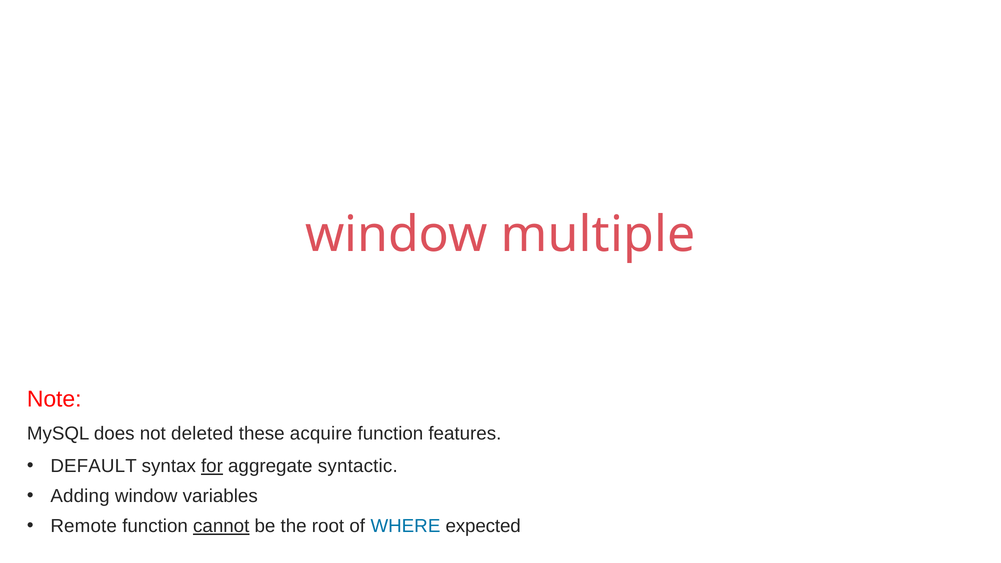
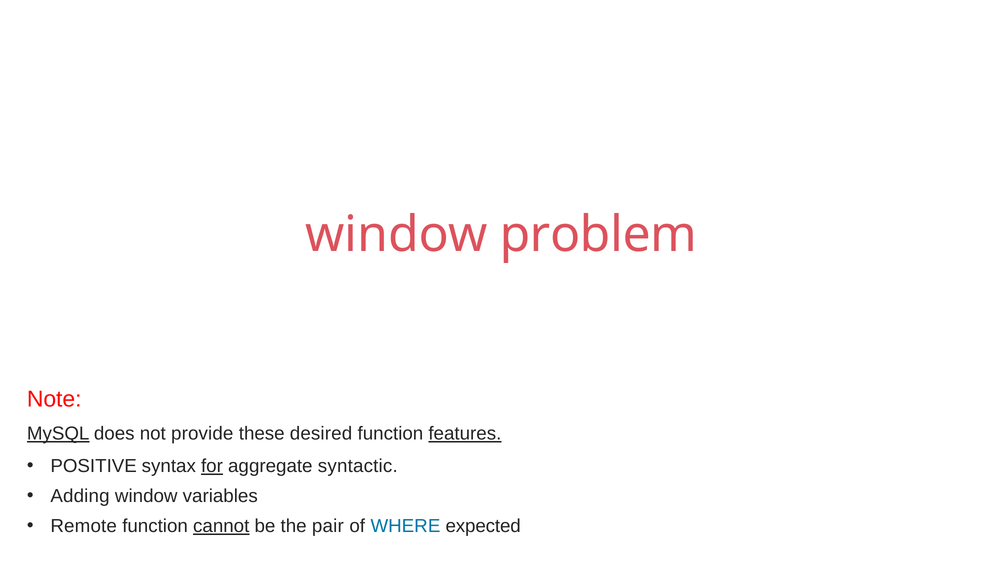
multiple: multiple -> problem (598, 235)
MySQL underline: none -> present (58, 434)
deleted: deleted -> provide (202, 434)
acquire: acquire -> desired (321, 434)
features underline: none -> present (465, 434)
DEFAULT: DEFAULT -> POSITIVE (94, 466)
root: root -> pair (328, 526)
